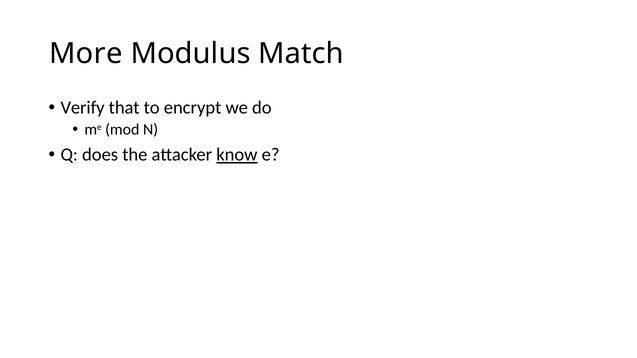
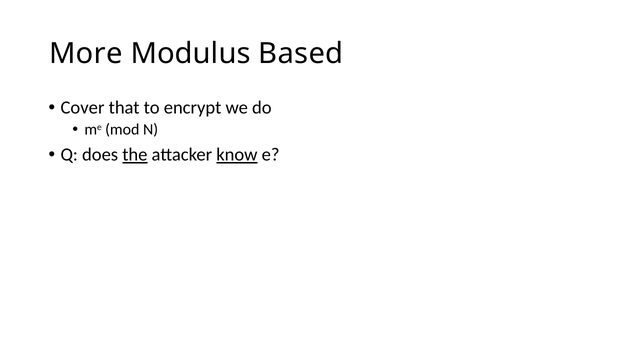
Match: Match -> Based (301, 54)
Verify: Verify -> Cover (82, 108)
the underline: none -> present (135, 155)
